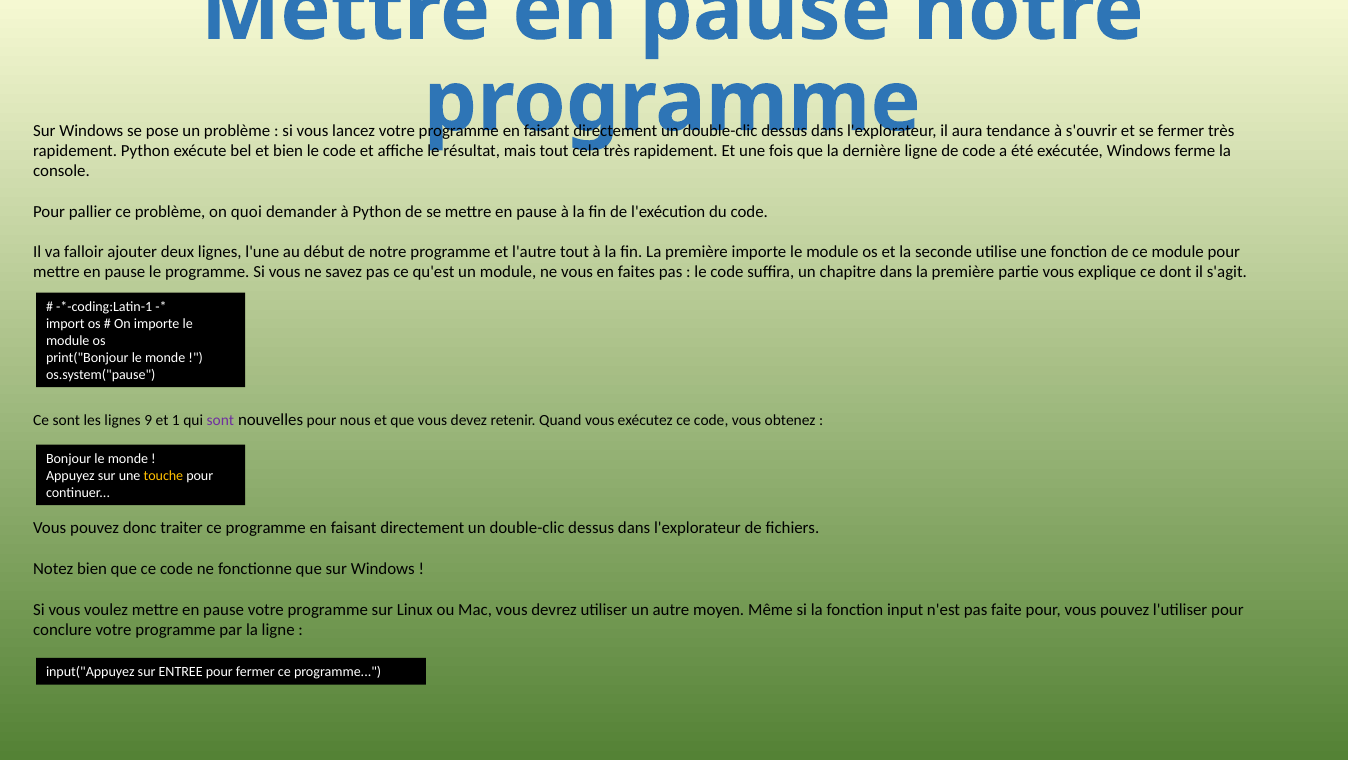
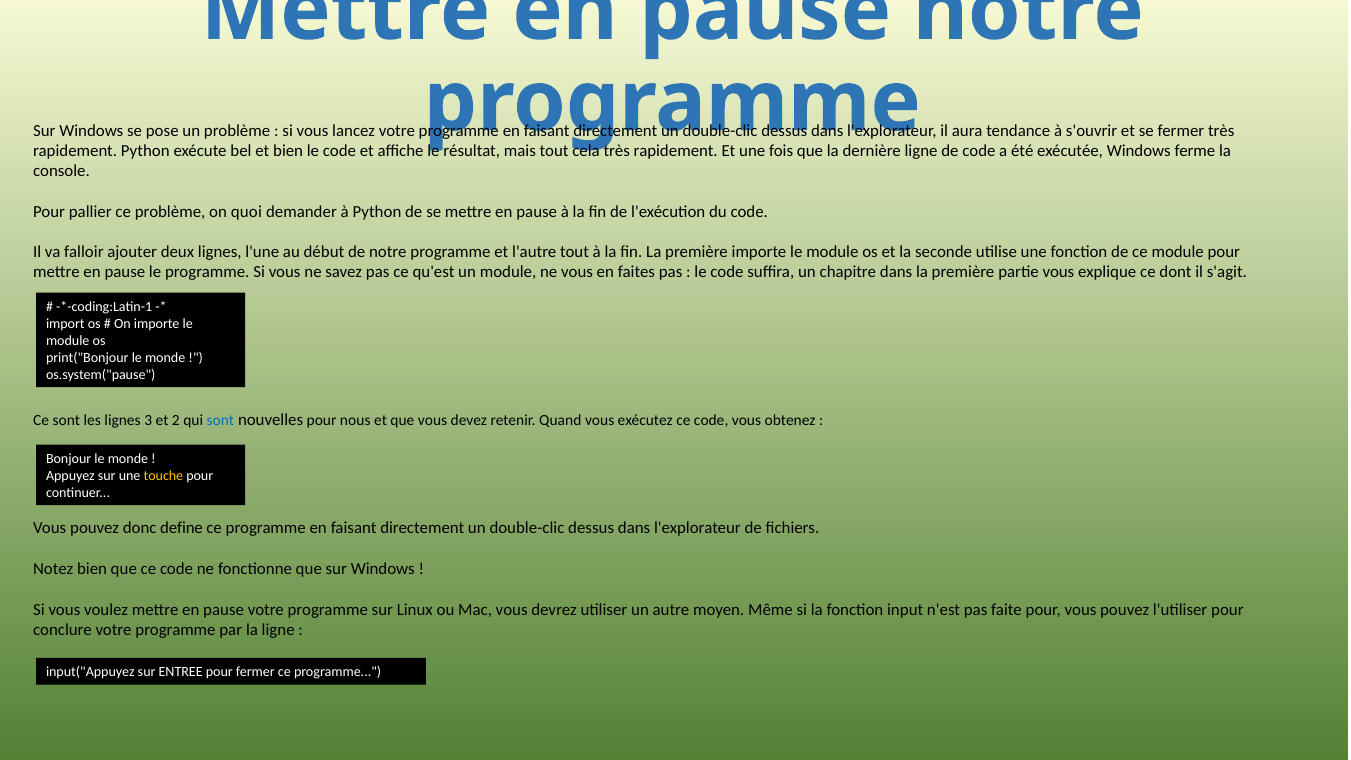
9: 9 -> 3 (148, 420)
1: 1 -> 2 (176, 420)
sont colour: purple -> blue (220, 420)
traiter: traiter -> define (182, 528)
